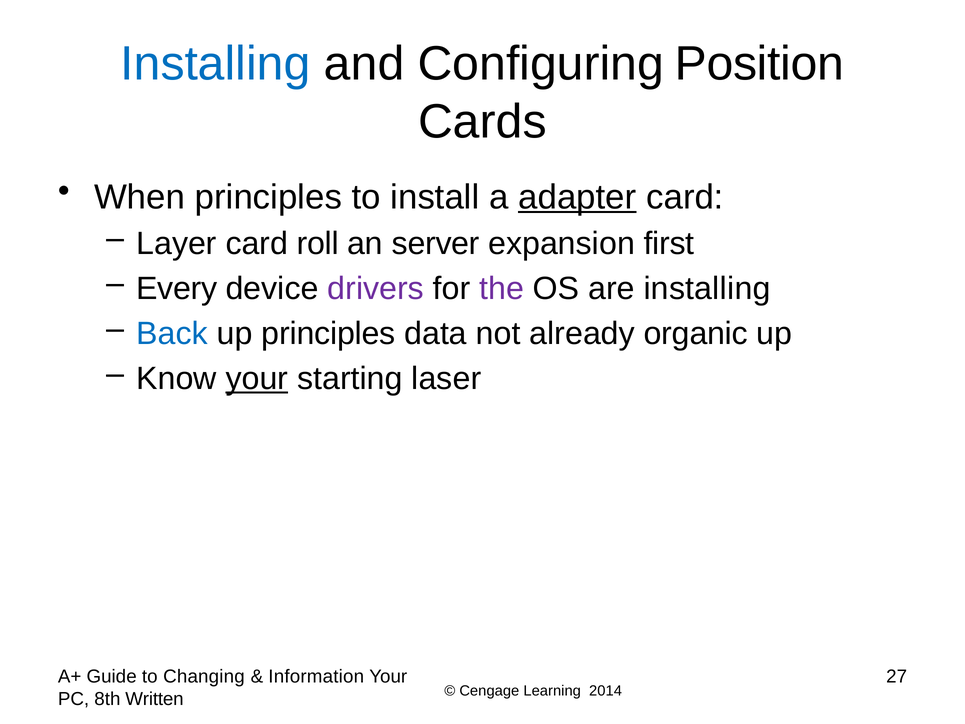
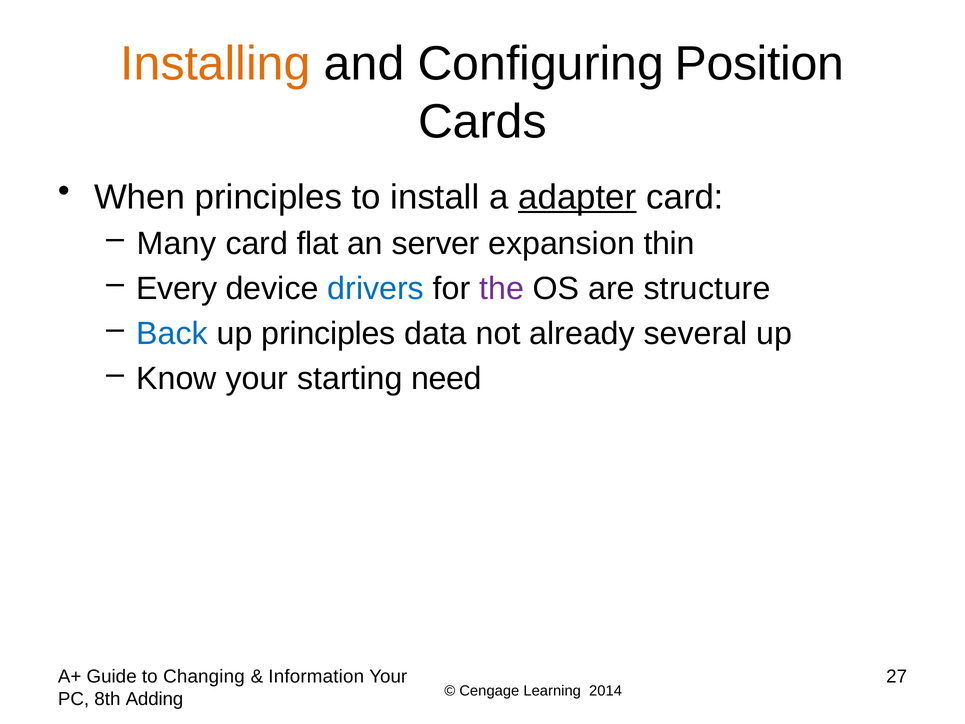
Installing colour: blue -> orange (215, 64)
Layer: Layer -> Many (176, 243)
roll: roll -> flat (318, 243)
first: first -> thin (669, 243)
drivers colour: purple -> blue (376, 288)
are installing: installing -> structure (707, 288)
organic: organic -> several (696, 334)
your underline: present -> none (257, 379)
laser: laser -> need (447, 379)
Written: Written -> Adding (154, 699)
